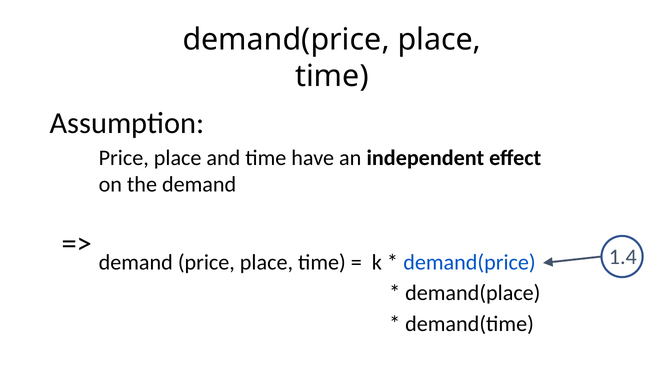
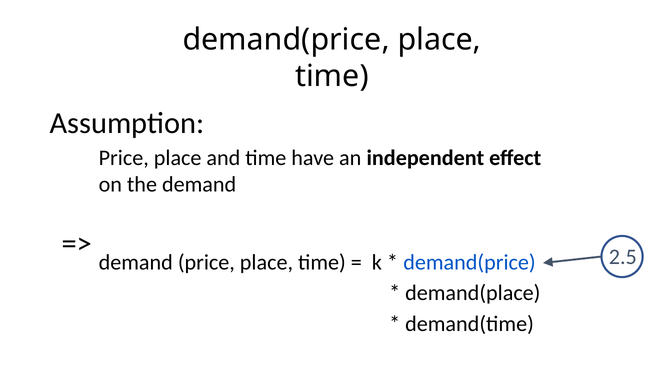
1.4: 1.4 -> 2.5 (623, 257)
